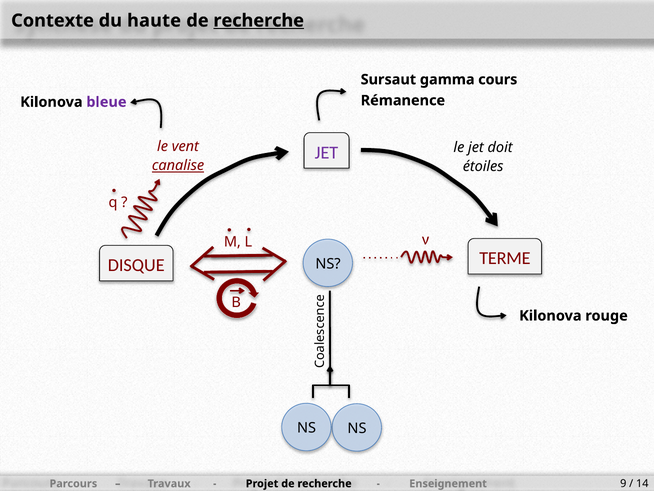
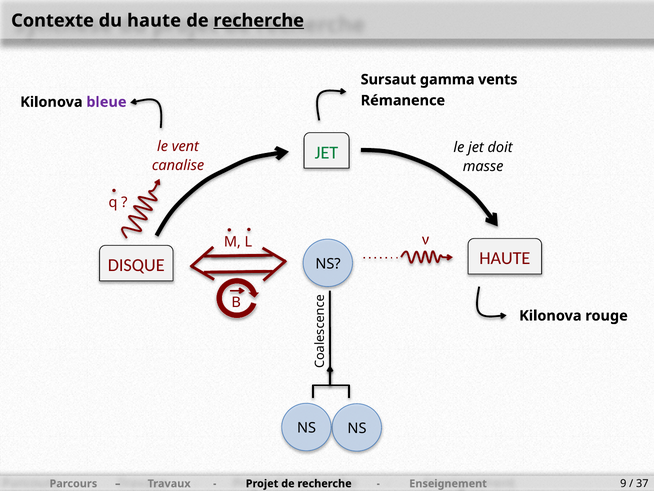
cours: cours -> vents (498, 79)
JET colour: purple -> green (326, 152)
canalise underline: present -> none (178, 165)
étoiles: étoiles -> masse (483, 166)
DISQUE TERME: TERME -> HAUTE (505, 258)
14: 14 -> 37 (642, 483)
